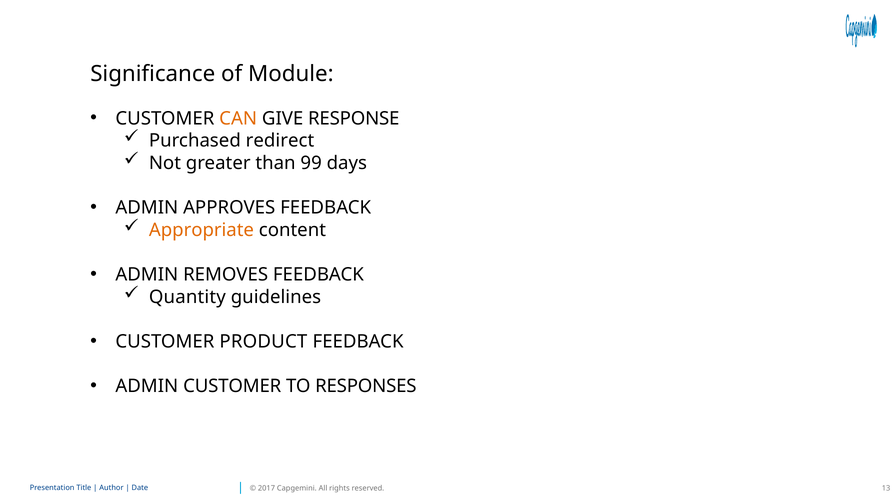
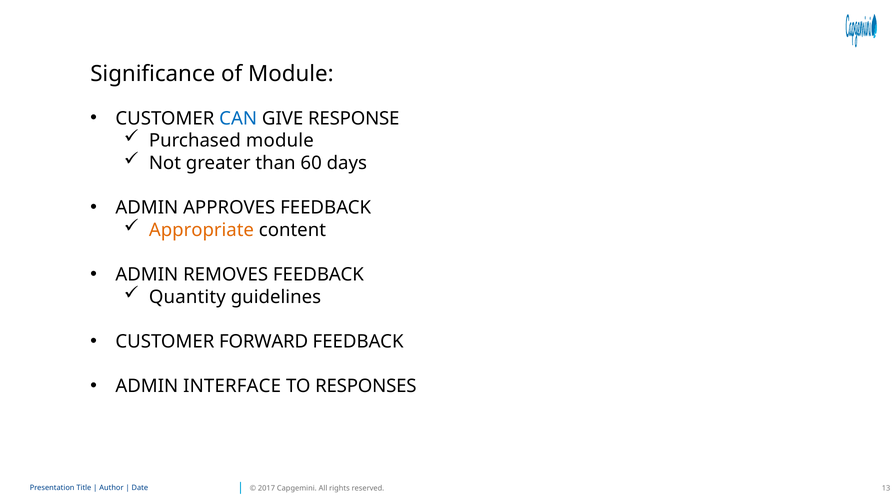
CAN colour: orange -> blue (238, 118)
Purchased redirect: redirect -> module (280, 141)
99: 99 -> 60 (311, 163)
PRODUCT: PRODUCT -> FORWARD (264, 342)
ADMIN CUSTOMER: CUSTOMER -> INTERFACE (232, 386)
